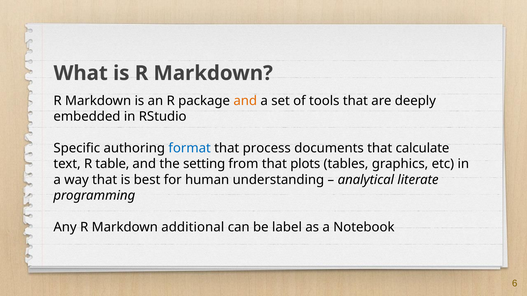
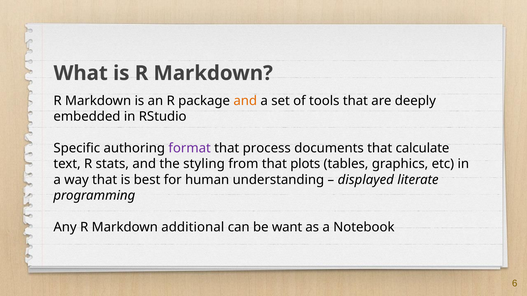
format colour: blue -> purple (190, 148)
table: table -> stats (112, 164)
setting: setting -> styling (204, 164)
analytical: analytical -> displayed (366, 180)
label: label -> want (287, 227)
